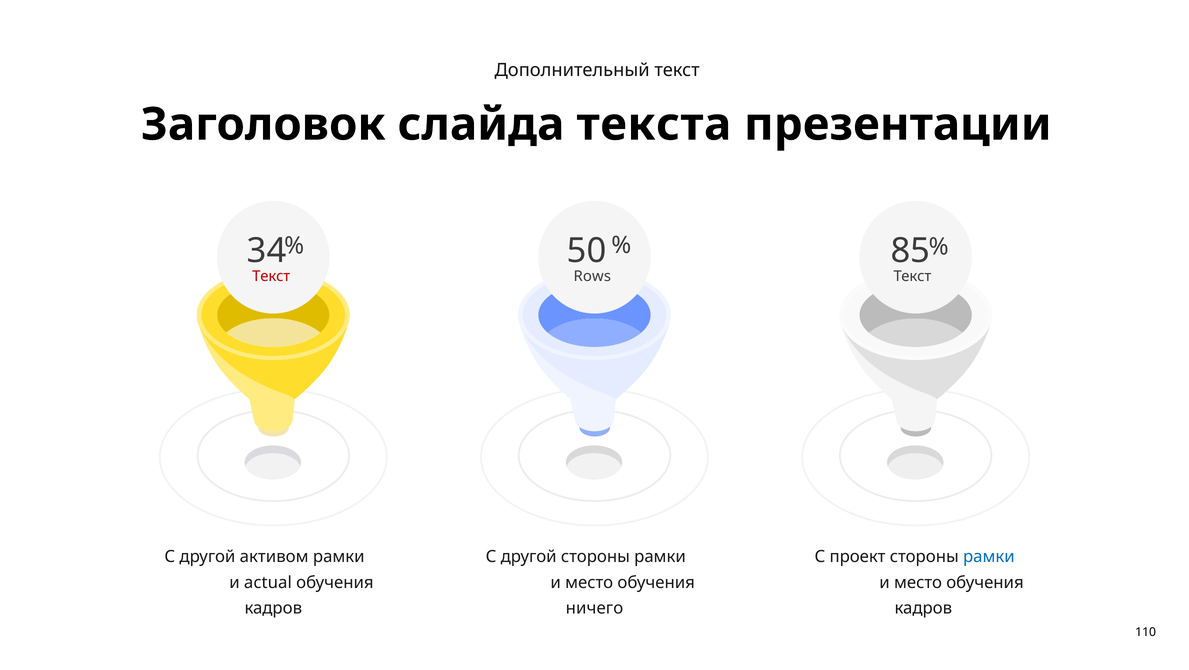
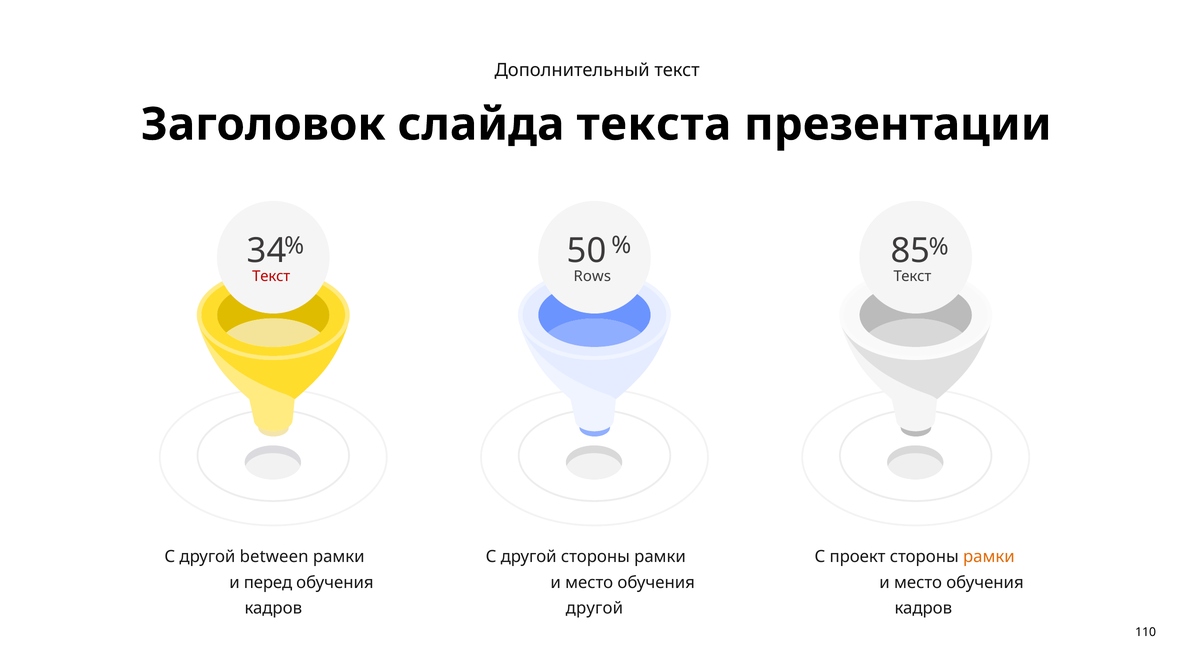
активом: активом -> between (274, 557)
рамки colour: blue -> orange (989, 557)
actual: actual -> перед (268, 583)
ничего: ничего -> другой (594, 609)
